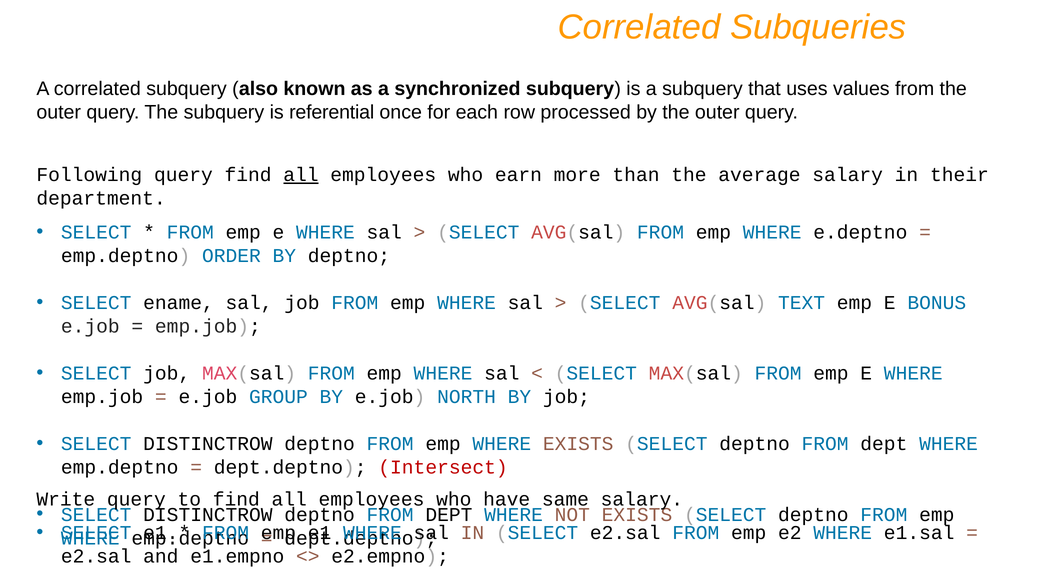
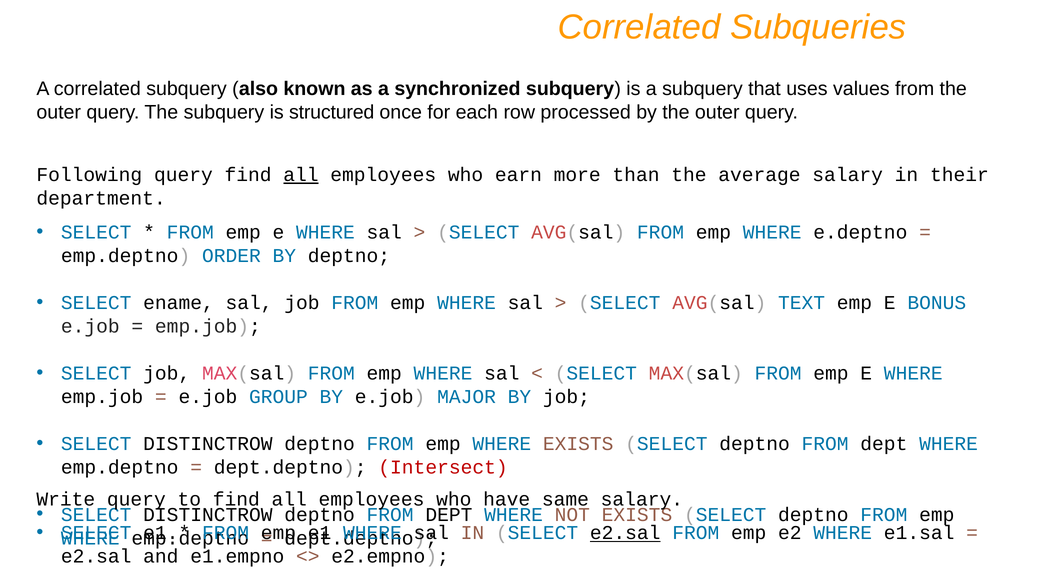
referential: referential -> structured (332, 112)
NORTH: NORTH -> MAJOR (467, 397)
e2.sal underline: none -> present (625, 533)
